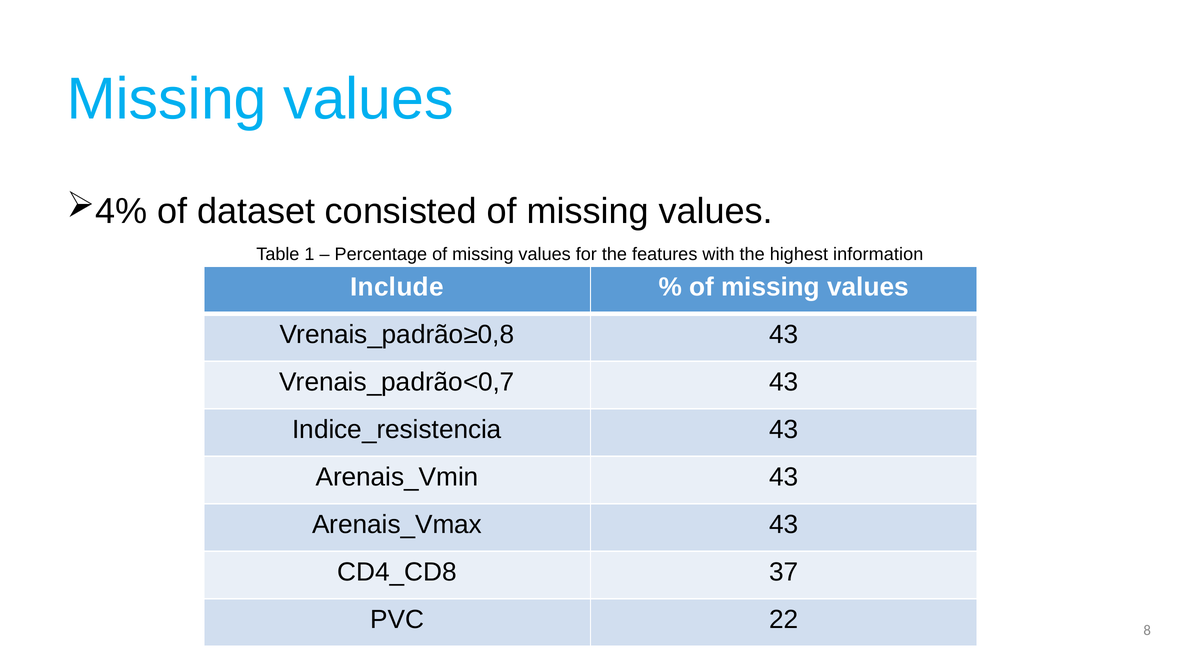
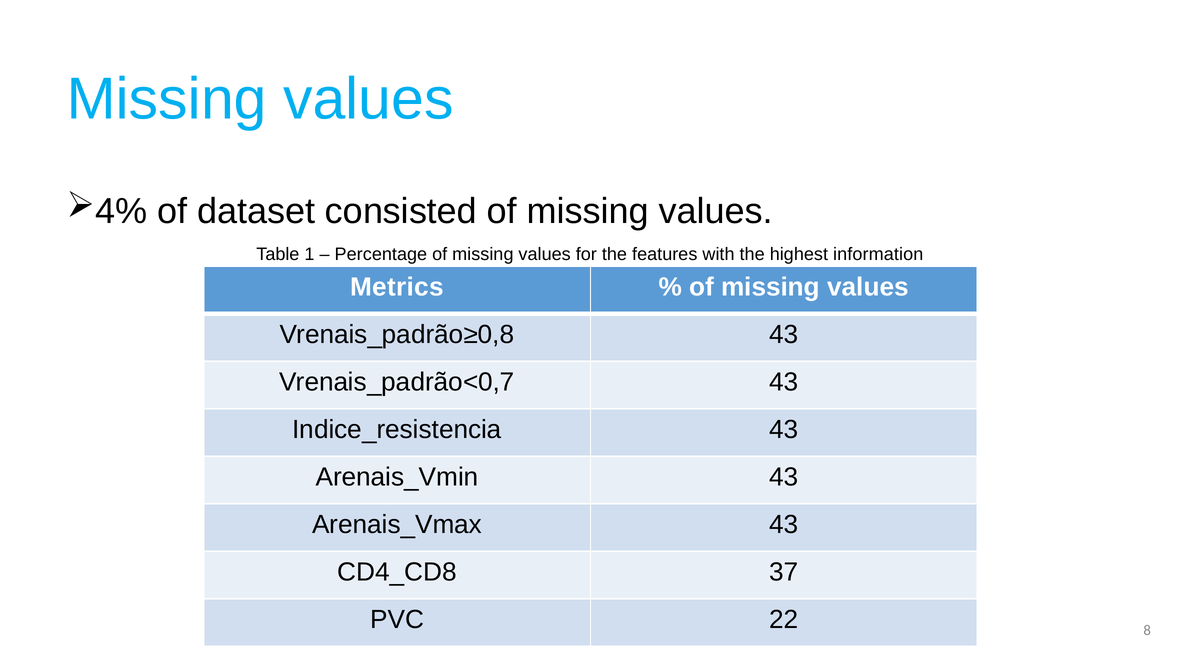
Include: Include -> Metrics (397, 287)
